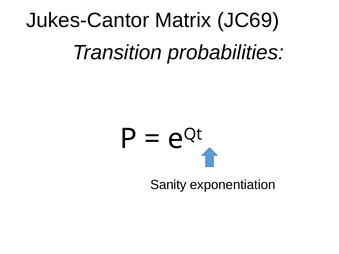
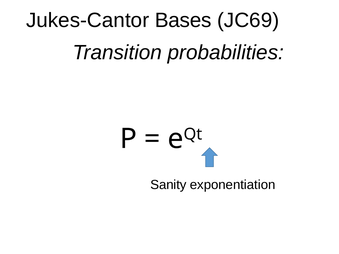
Matrix: Matrix -> Bases (183, 20)
